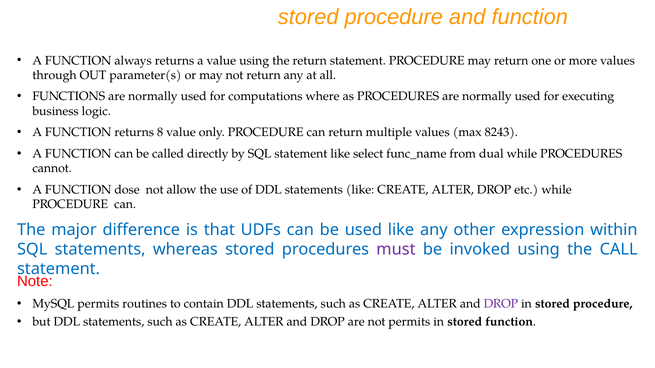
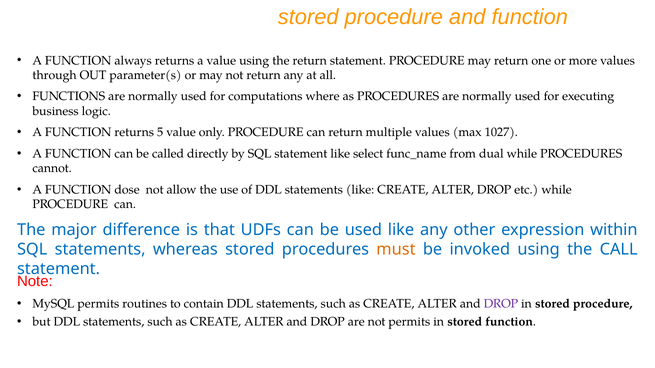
8: 8 -> 5 (160, 133)
8243: 8243 -> 1027 (501, 133)
must colour: purple -> orange (396, 250)
